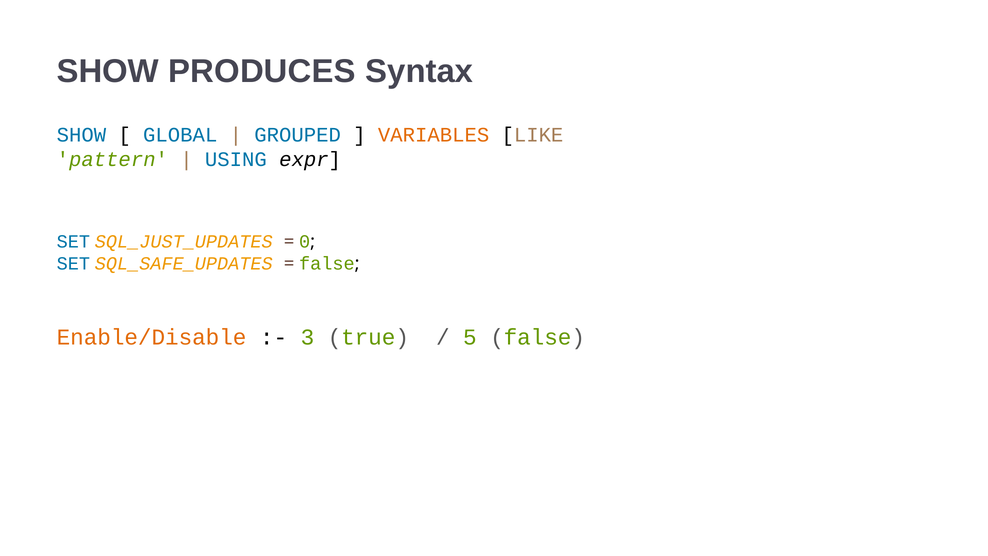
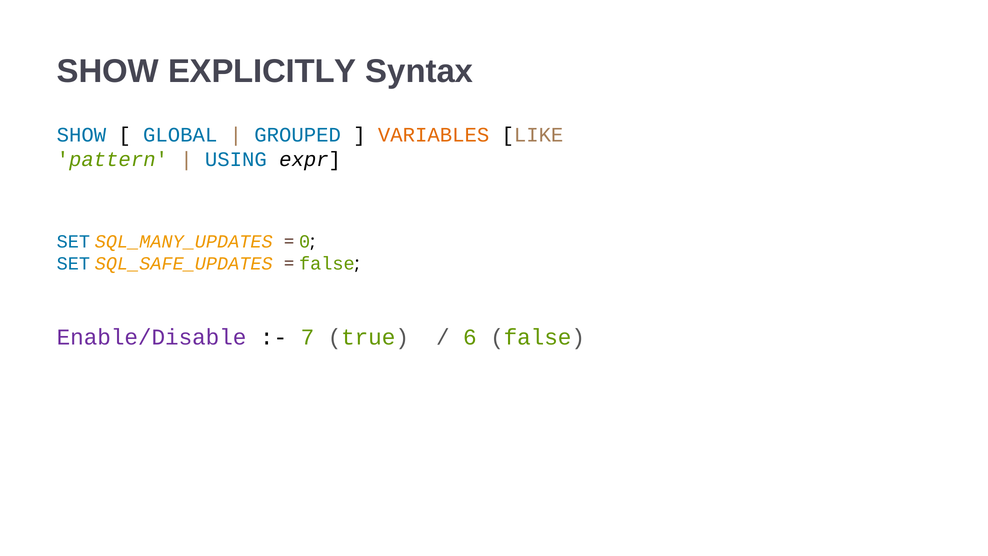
PRODUCES: PRODUCES -> EXPLICITLY (262, 71)
SQL_JUST_UPDATES: SQL_JUST_UPDATES -> SQL_MANY_UPDATES (184, 241)
Enable/Disable colour: orange -> purple (152, 337)
3: 3 -> 7 (308, 337)
5: 5 -> 6 (470, 337)
